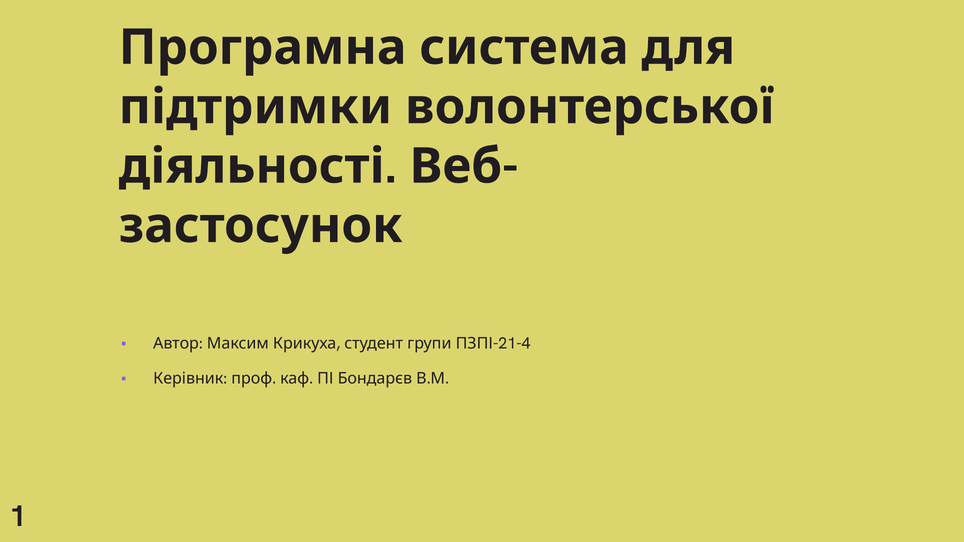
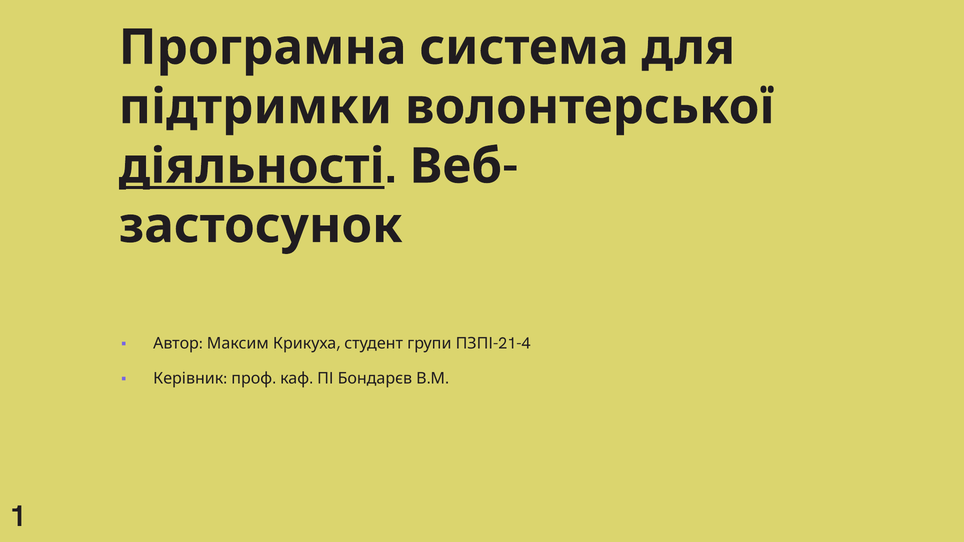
діяльності underline: none -> present (252, 166)
